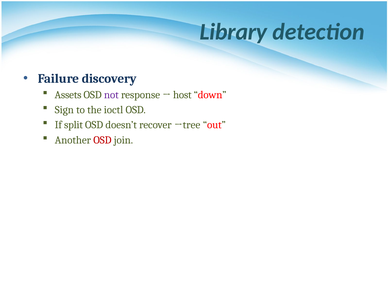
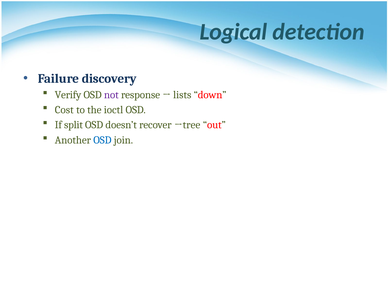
Library: Library -> Logical (233, 32)
Assets: Assets -> Verify (68, 95)
host: host -> lists (182, 95)
Sign: Sign -> Cost (64, 110)
OSD colour: red -> blue (102, 140)
